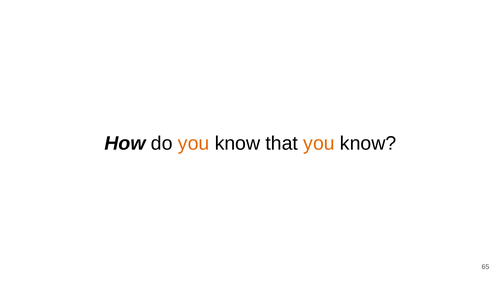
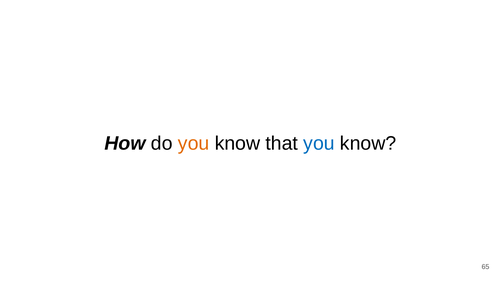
you colour: orange -> blue (319, 143)
